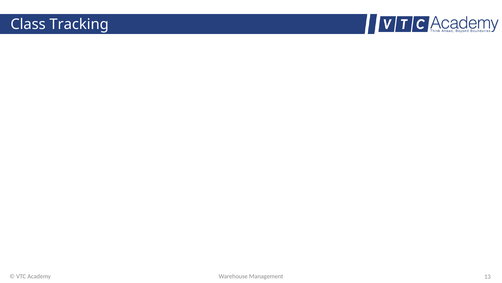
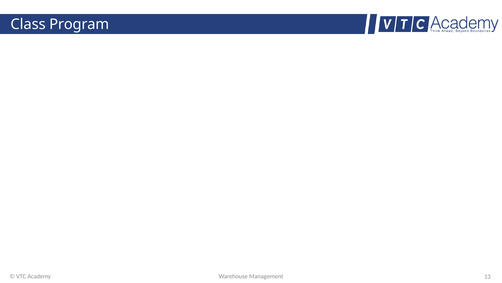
Tracking: Tracking -> Program (79, 24)
